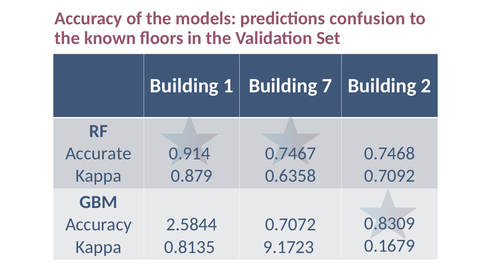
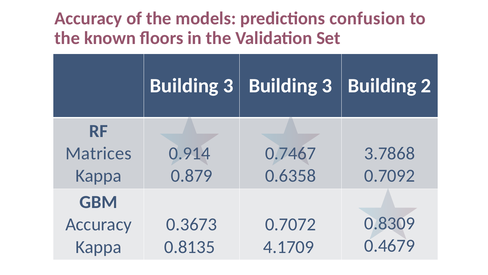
1: 1 -> 3 (228, 86)
7: 7 -> 3 (327, 86)
Accurate: Accurate -> Matrices (98, 153)
0.7468: 0.7468 -> 3.7868 (390, 153)
2.5844: 2.5844 -> 0.3673 (192, 224)
0.1679: 0.1679 -> 0.4679 (390, 245)
9.1723: 9.1723 -> 4.1709 (289, 247)
